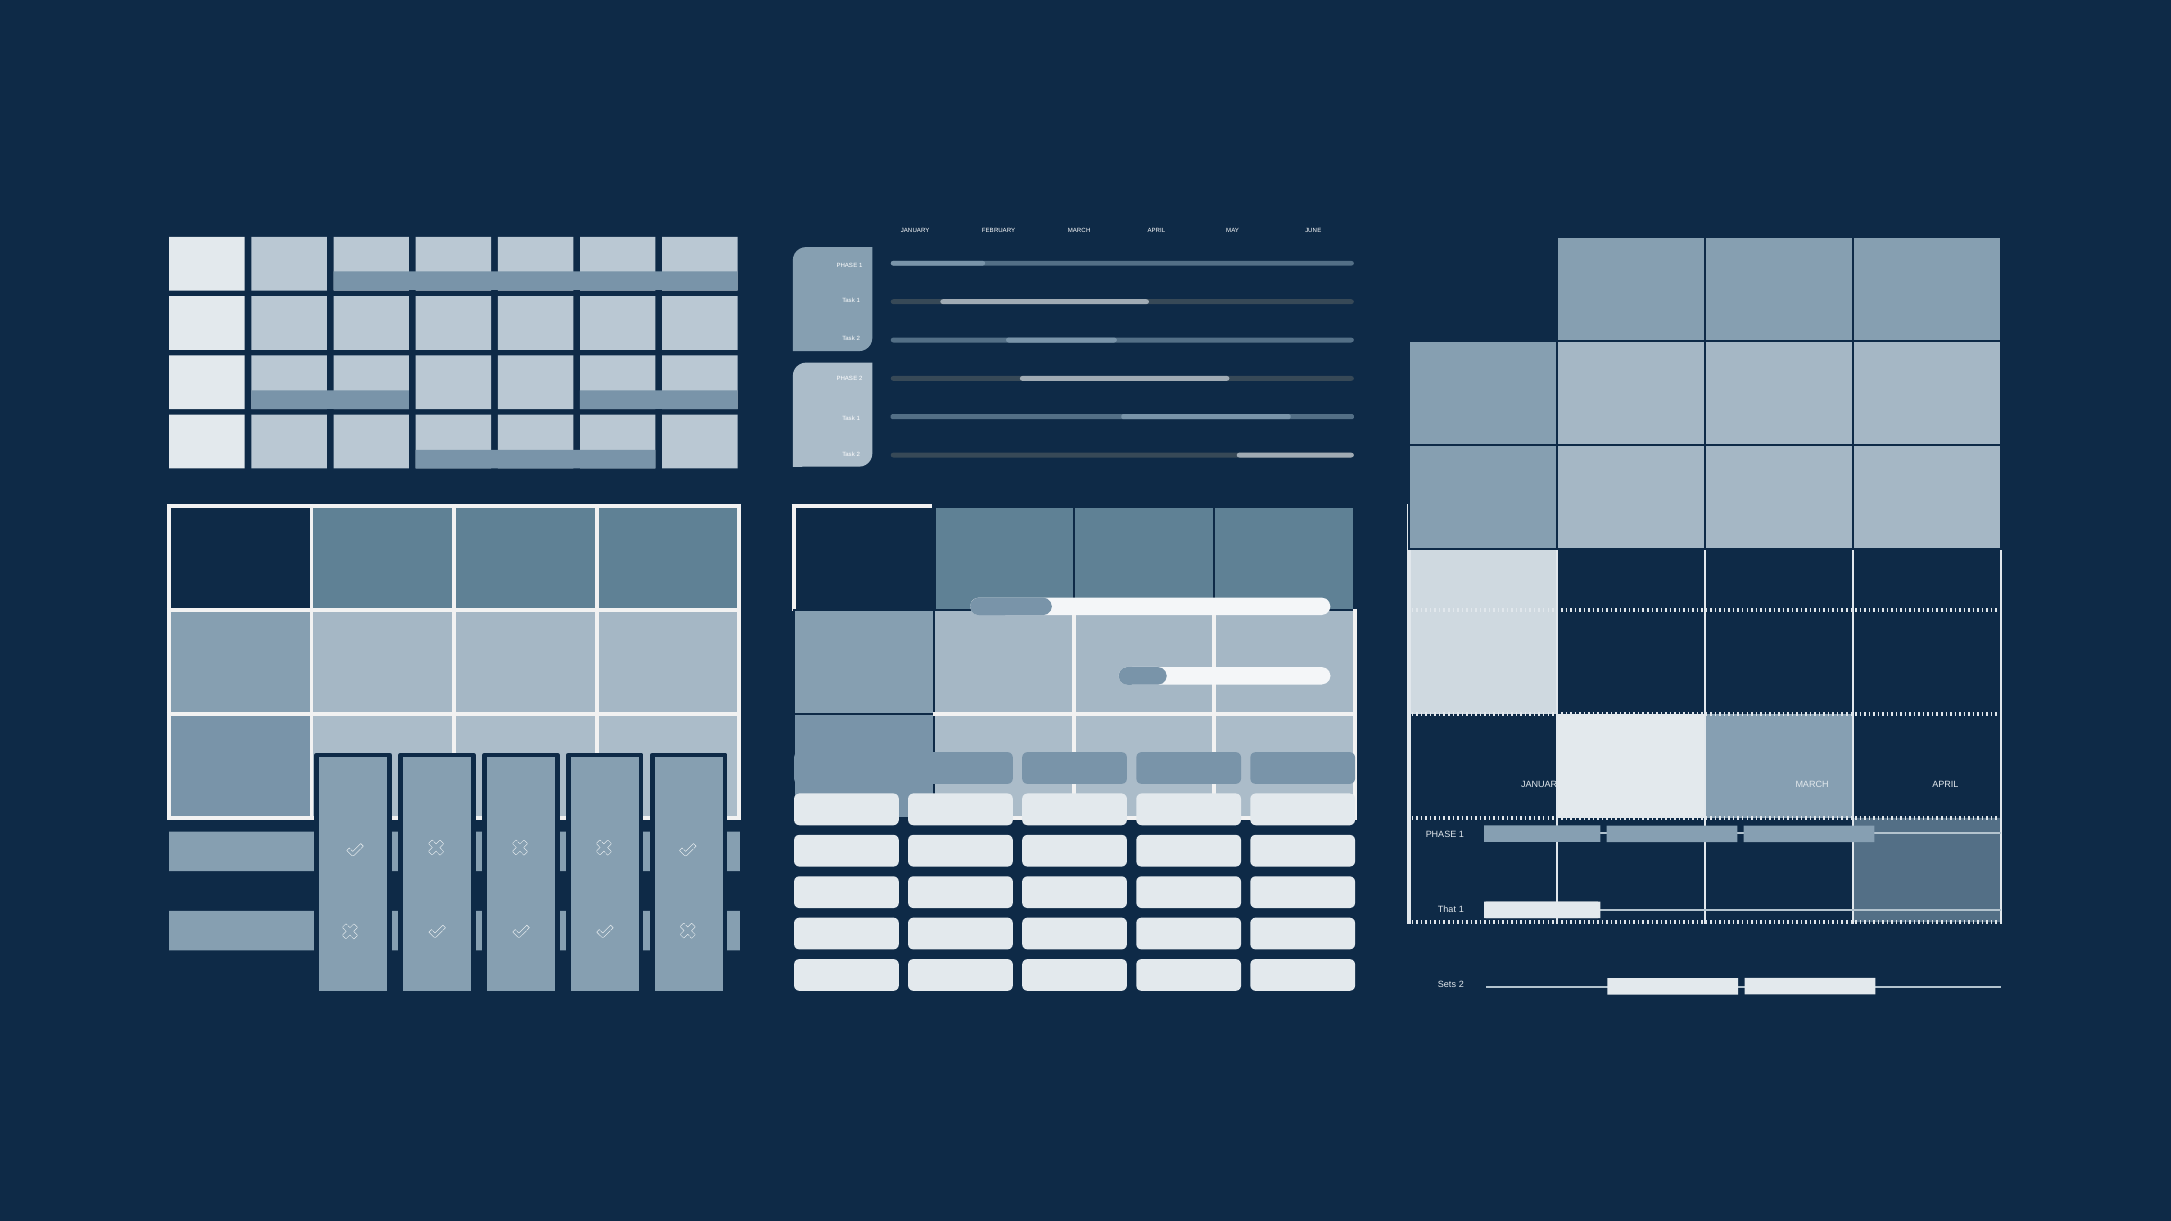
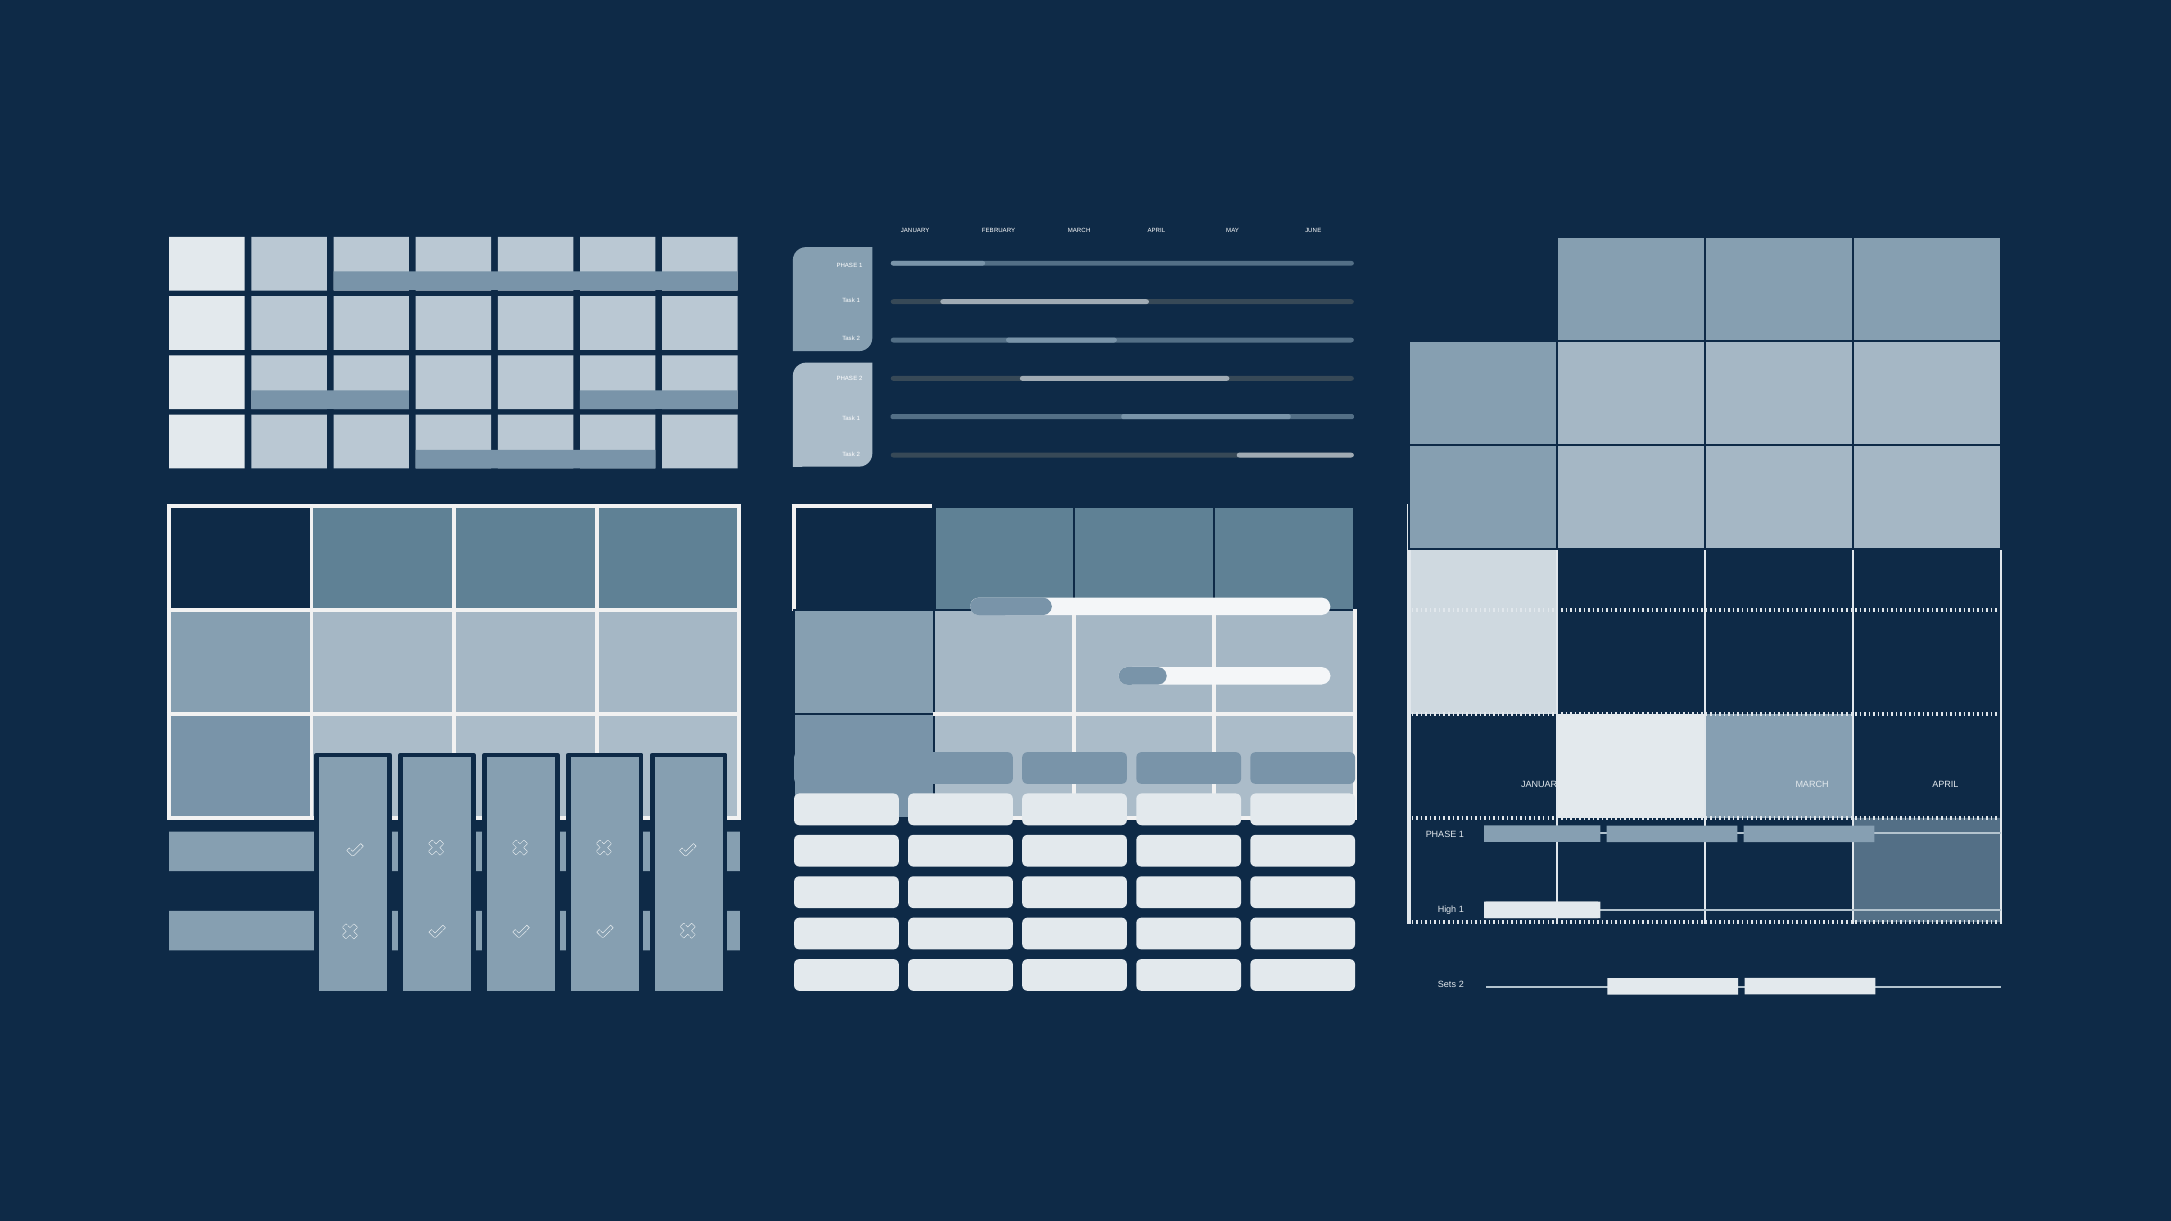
That: That -> High (1447, 909)
